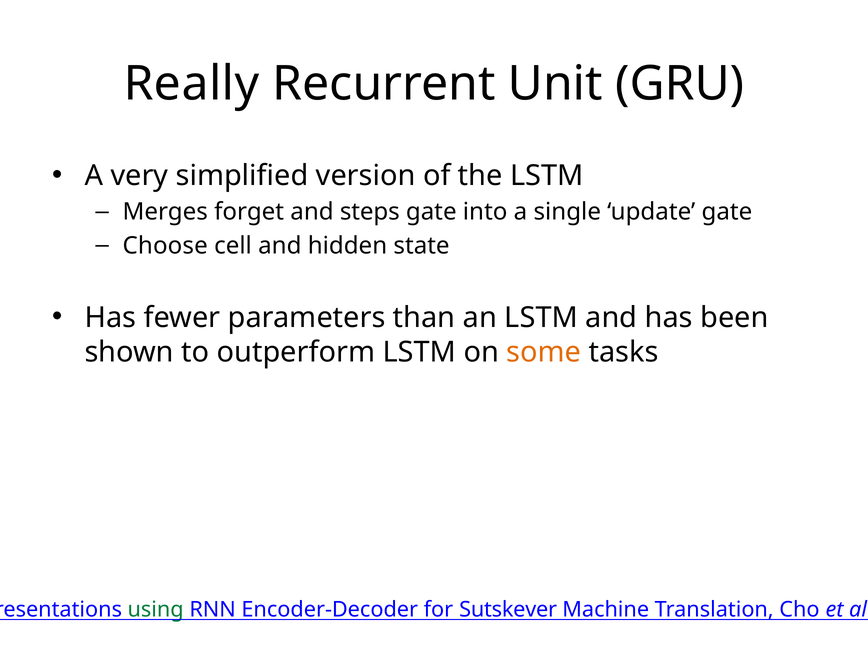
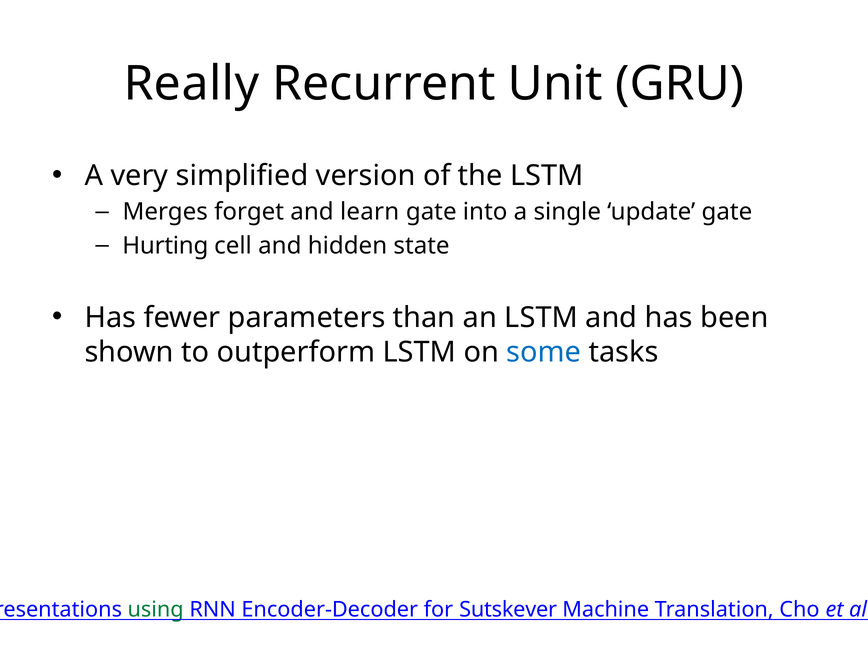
steps: steps -> learn (370, 212)
Choose: Choose -> Hurting (165, 246)
some colour: orange -> blue (544, 352)
